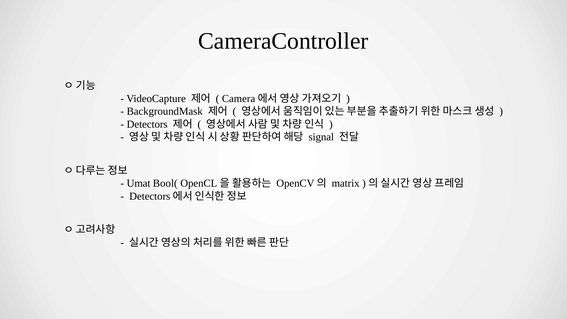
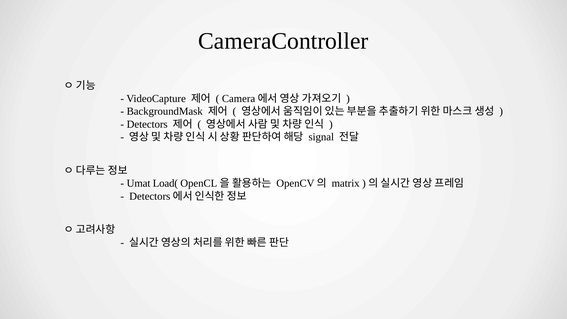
Bool(: Bool( -> Load( (165, 183)
